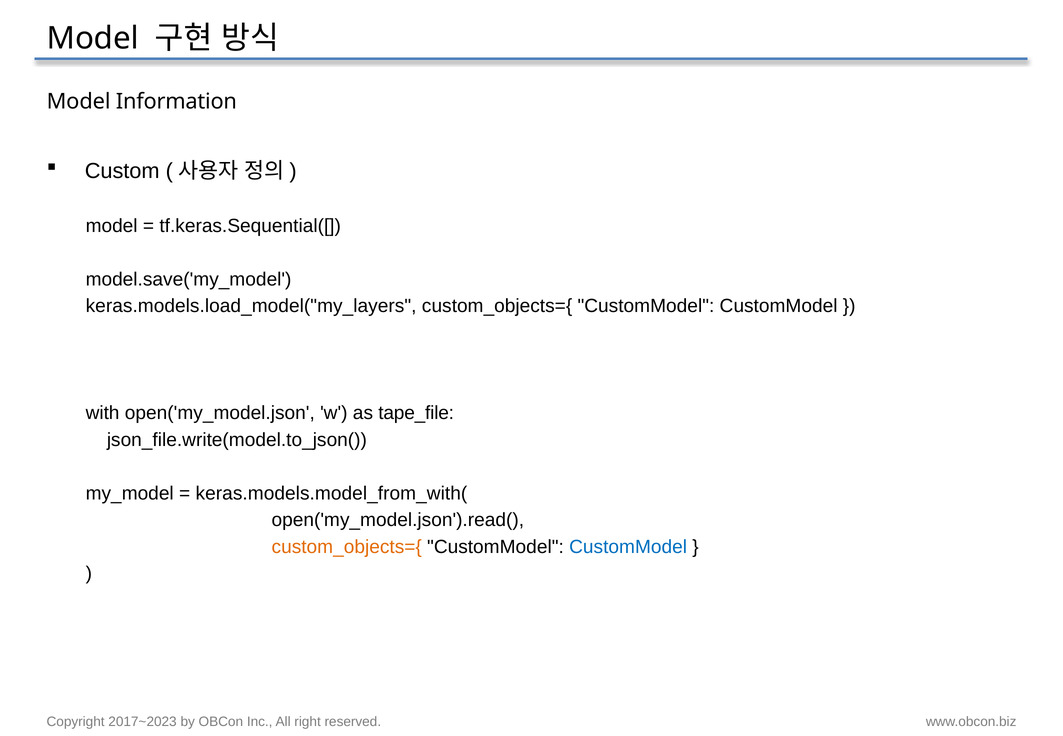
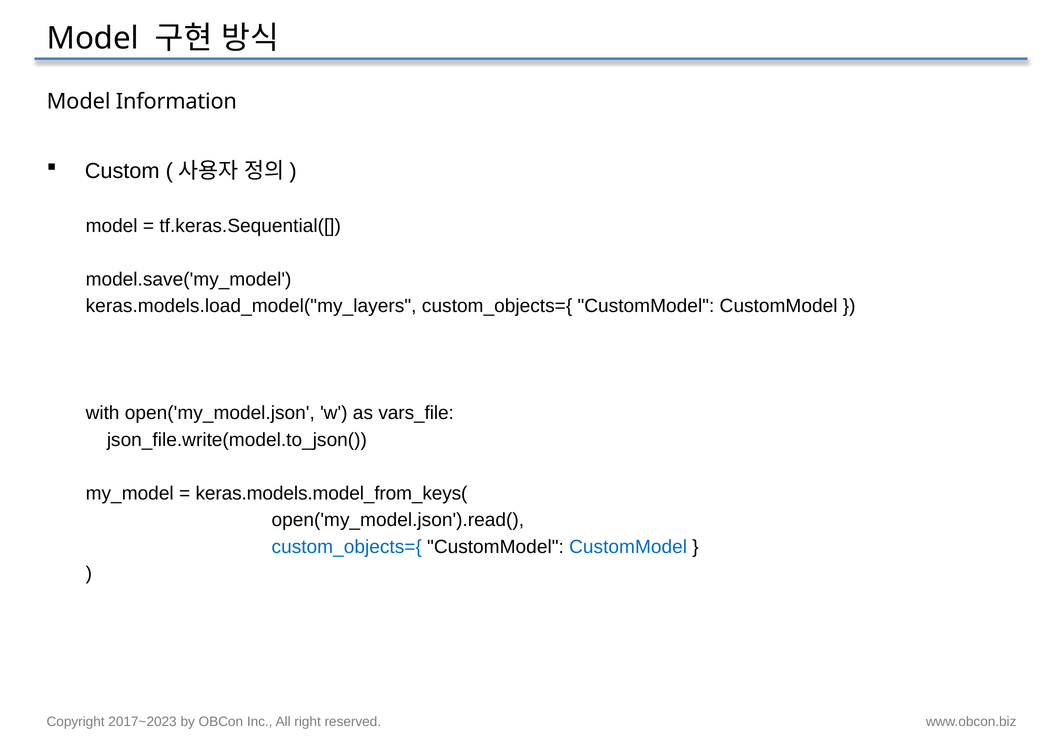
tape_file: tape_file -> vars_file (416, 413)
keras.models.model_from_with(: keras.models.model_from_with( -> keras.models.model_from_keys( (332, 493)
custom_objects={ colour: orange -> blue (347, 547)
